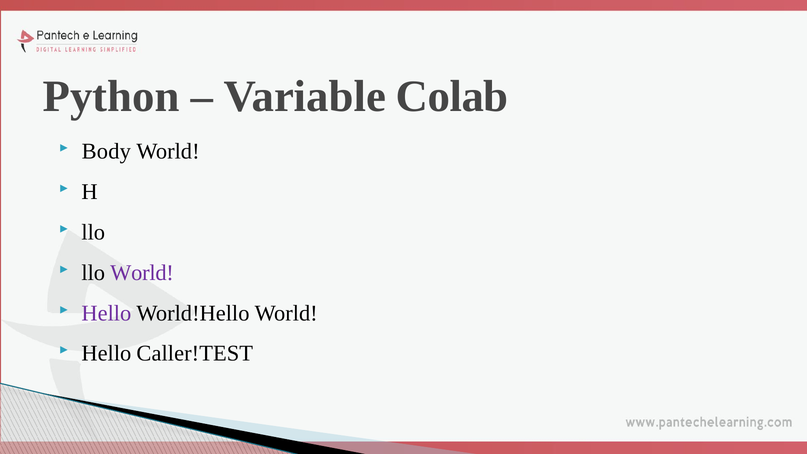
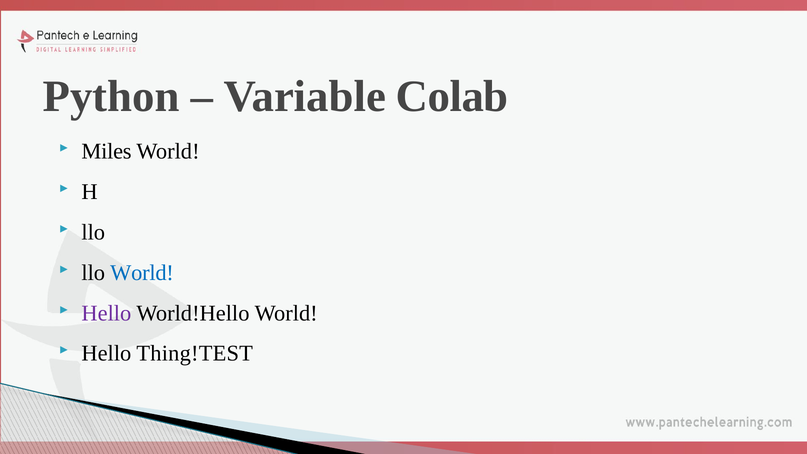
Body: Body -> Miles (107, 151)
World colour: purple -> blue (142, 273)
Caller!TEST: Caller!TEST -> Thing!TEST (195, 353)
